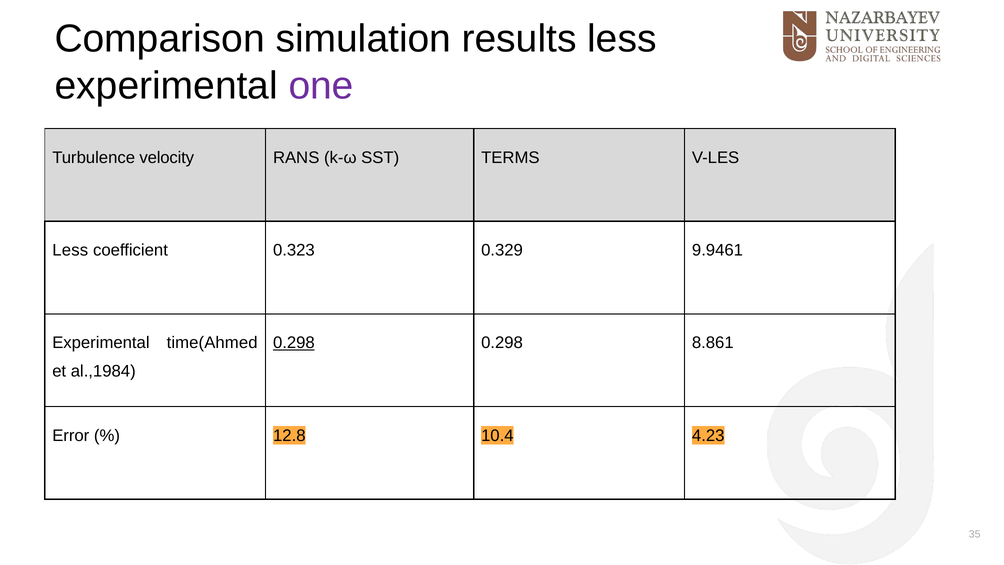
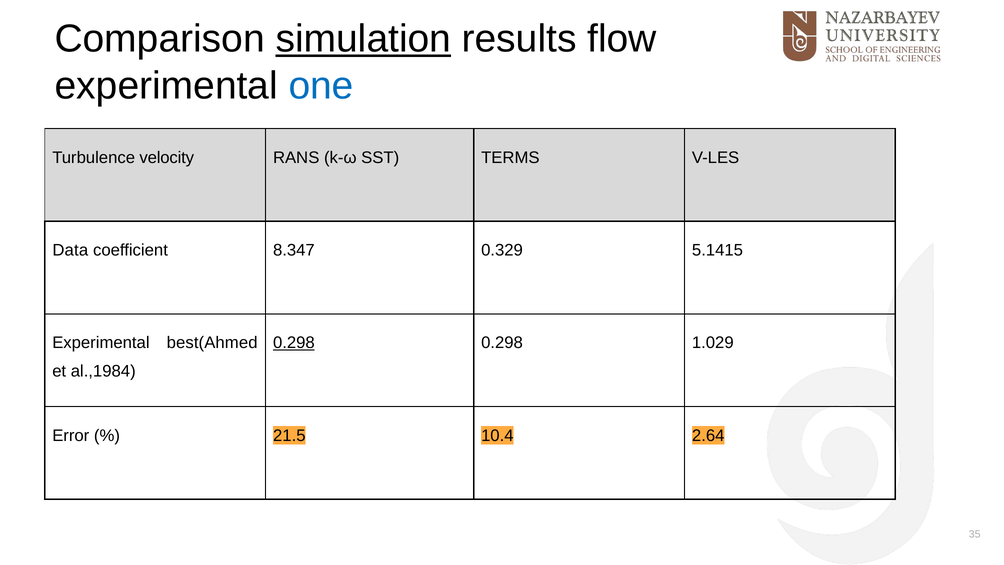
simulation underline: none -> present (363, 39)
results less: less -> flow (622, 39)
one colour: purple -> blue (321, 86)
Less: Less -> Data (70, 250)
0.323: 0.323 -> 8.347 (294, 250)
9.9461: 9.9461 -> 5.1415 (717, 250)
time(Ahmed: time(Ahmed -> best(Ahmed (212, 343)
8.861: 8.861 -> 1.029 (713, 343)
12.8: 12.8 -> 21.5 (289, 435)
4.23: 4.23 -> 2.64 (708, 435)
